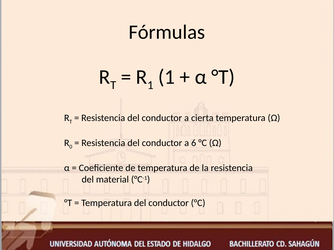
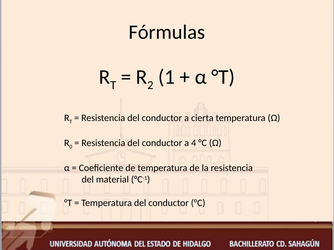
1: 1 -> 2 (150, 85)
6: 6 -> 4 (194, 143)
